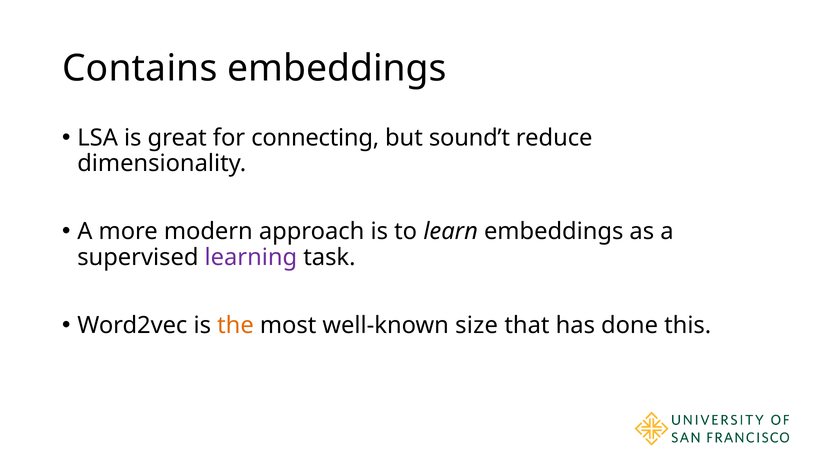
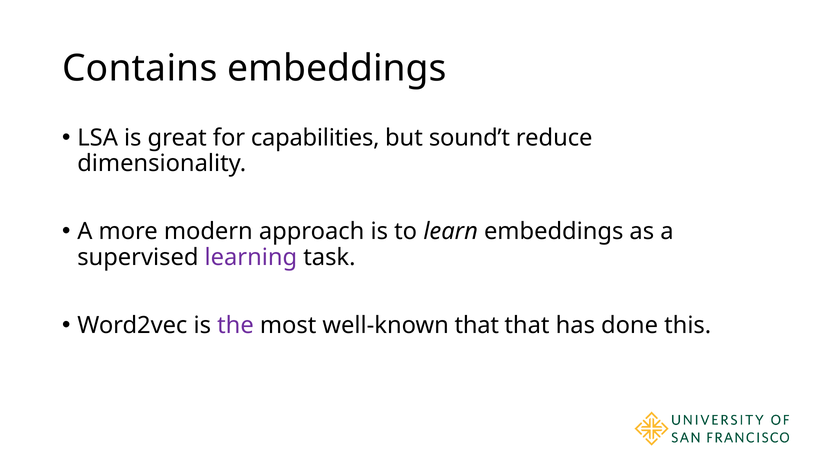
connecting: connecting -> capabilities (315, 138)
the colour: orange -> purple (235, 325)
well-known size: size -> that (477, 325)
